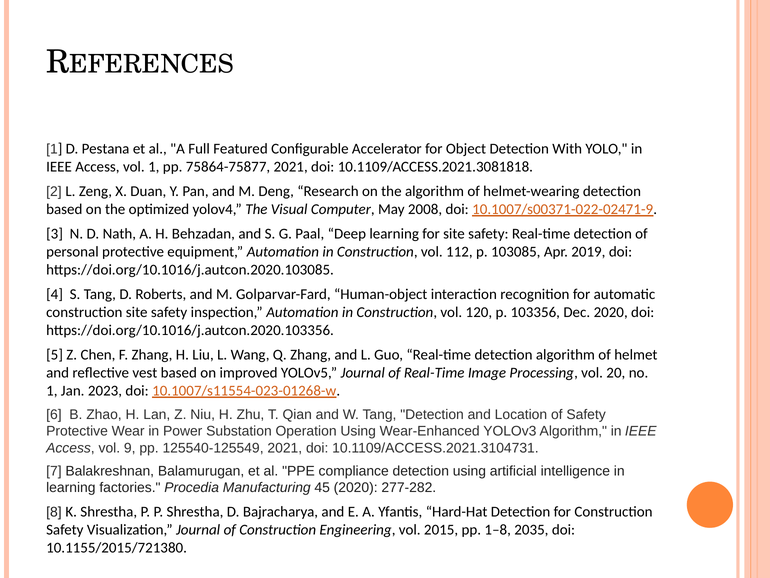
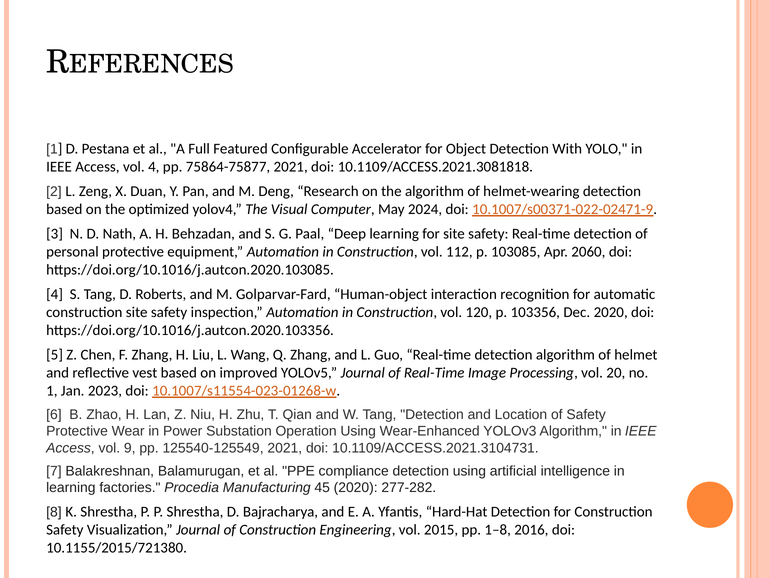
vol 1: 1 -> 4 (154, 167)
2008: 2008 -> 2024 (425, 209)
2019: 2019 -> 2060 (588, 252)
2035: 2035 -> 2016 (531, 529)
